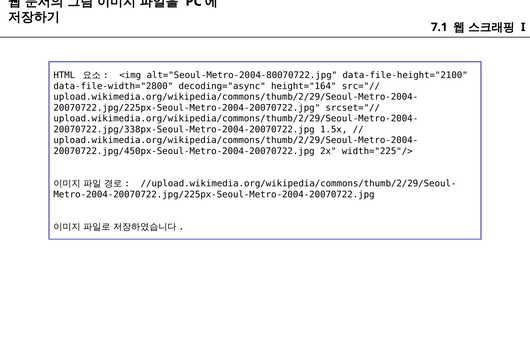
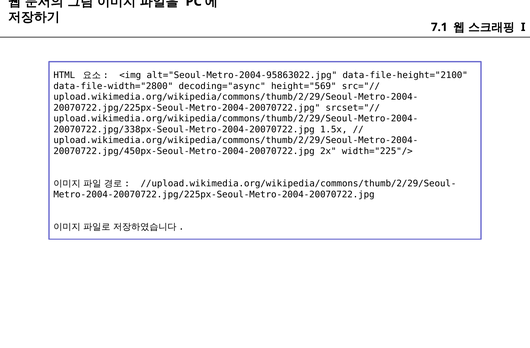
alt="Seoul-Metro-2004-80070722.jpg: alt="Seoul-Metro-2004-80070722.jpg -> alt="Seoul-Metro-2004-95863022.jpg (242, 75)
height="164: height="164 -> height="569 (304, 86)
